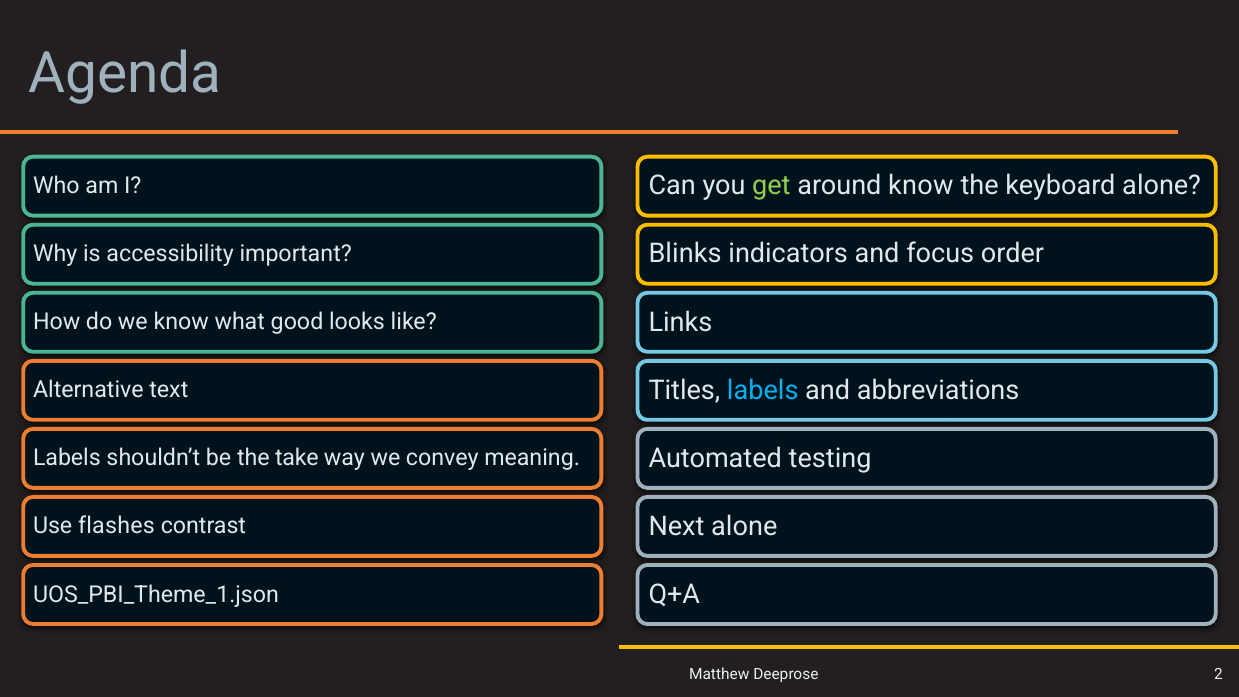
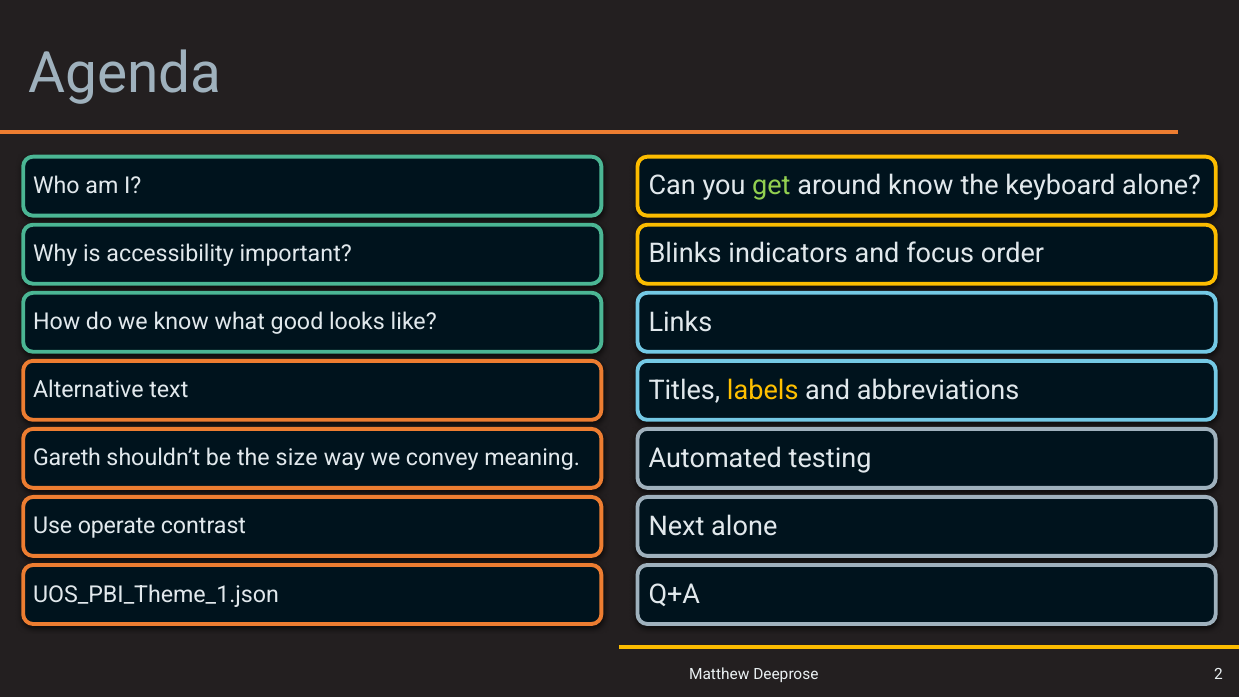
labels colour: light blue -> yellow (763, 390)
Labels: Labels -> Gareth (67, 458)
take: take -> size (297, 458)
flashes: flashes -> operate (117, 526)
